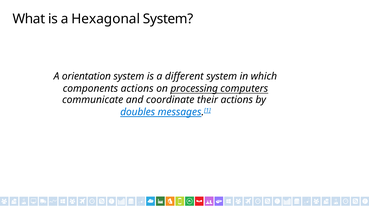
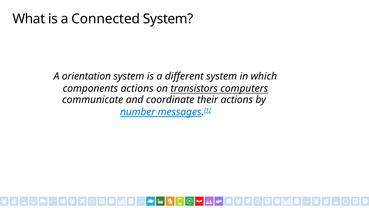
Hexagonal: Hexagonal -> Connected (106, 19)
processing: processing -> transistors (194, 88)
doubles: doubles -> number (138, 112)
